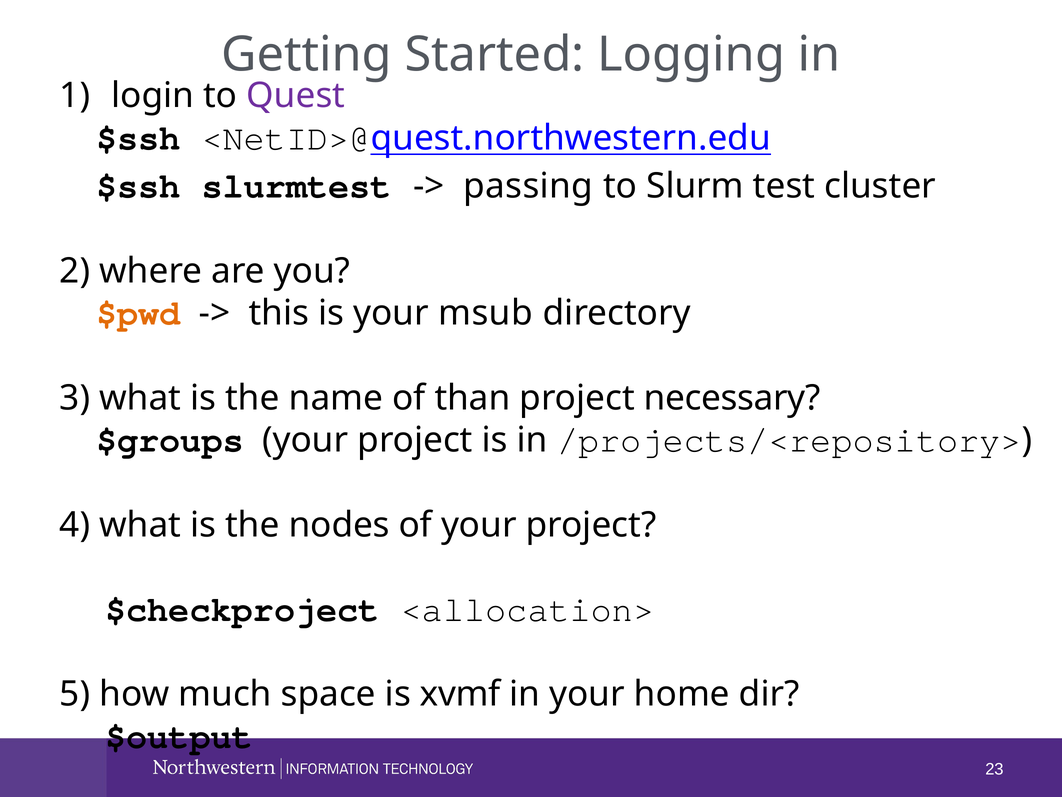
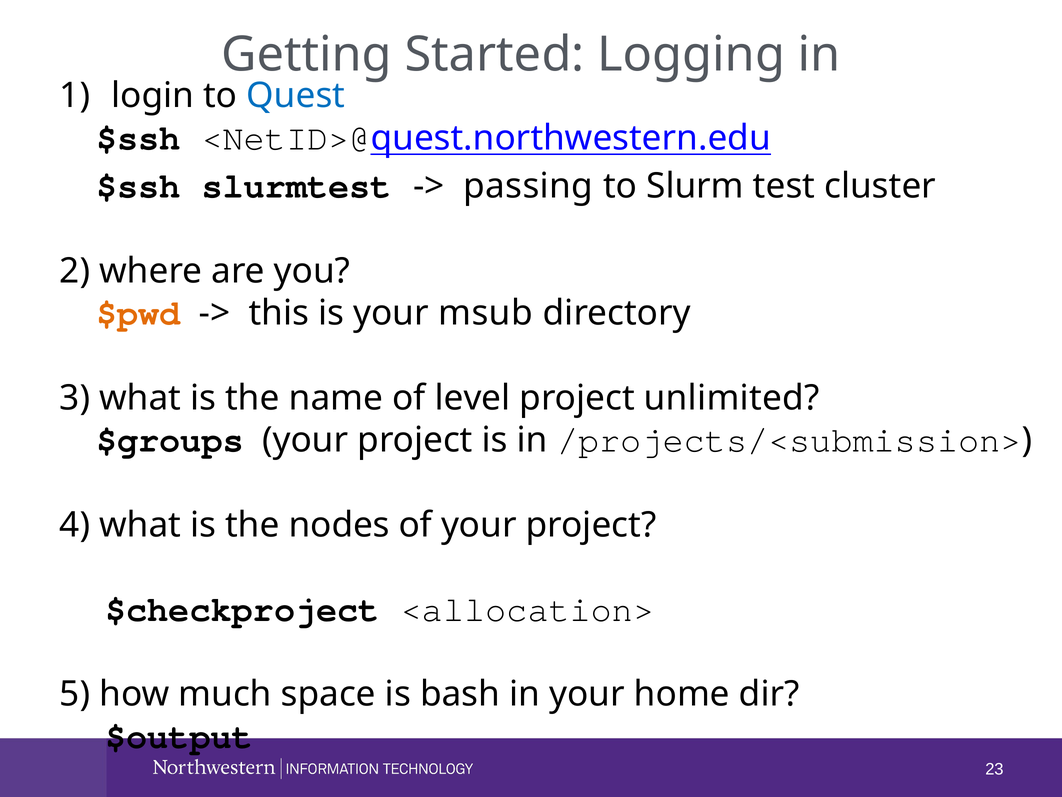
Quest colour: purple -> blue (296, 96)
than: than -> level (473, 398)
necessary: necessary -> unlimited (732, 398)
/projects/<repository>: /projects/<repository> -> /projects/<submission> (789, 440)
xvmf: xvmf -> bash (460, 694)
